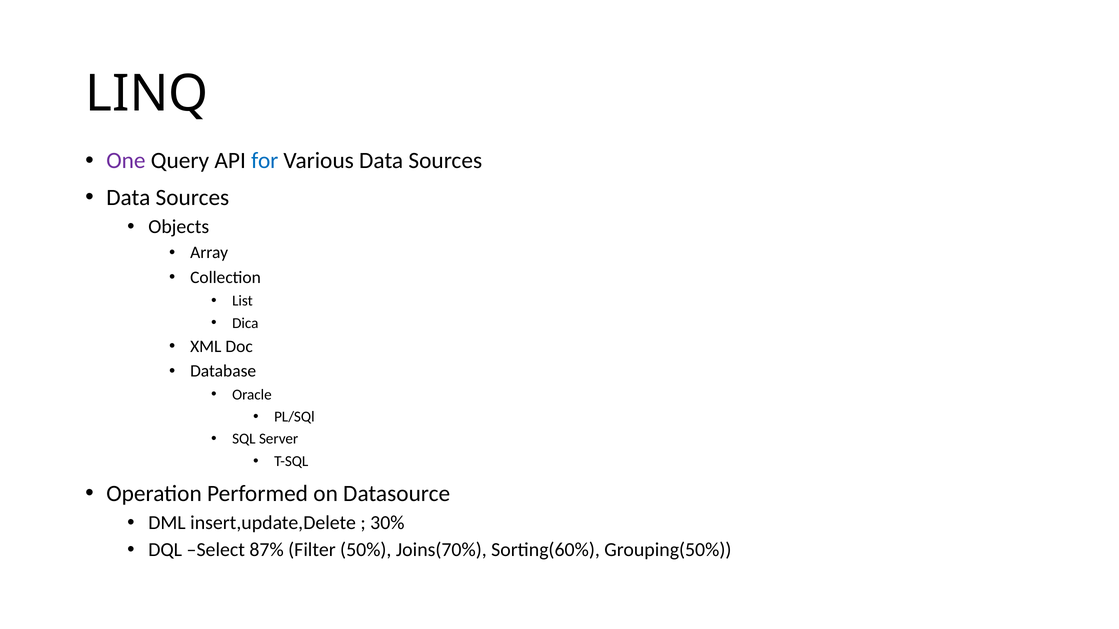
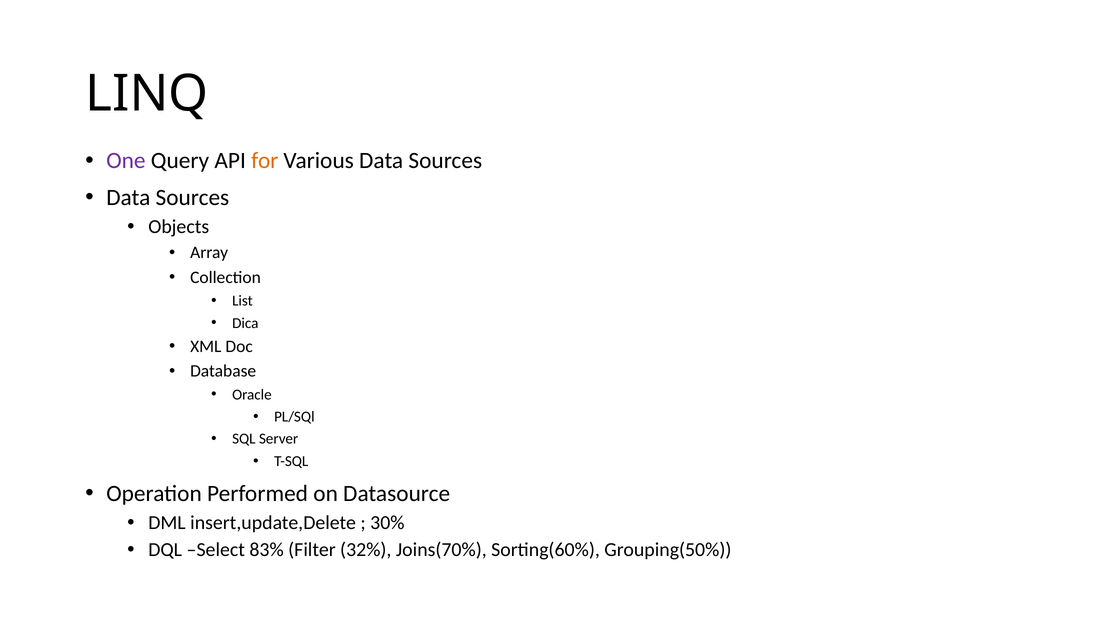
for colour: blue -> orange (265, 161)
87%: 87% -> 83% (267, 550)
50%: 50% -> 32% (366, 550)
